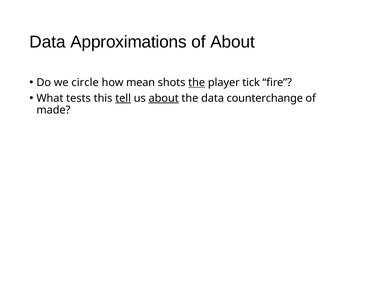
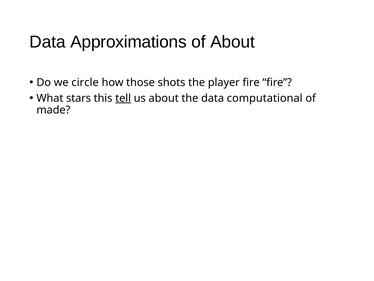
mean: mean -> those (141, 82)
the underline: present -> none (197, 82)
player tick: tick -> fire (251, 82)
tests: tests -> stars (79, 98)
about underline: present -> none (164, 98)
counterchange: counterchange -> computational (265, 98)
